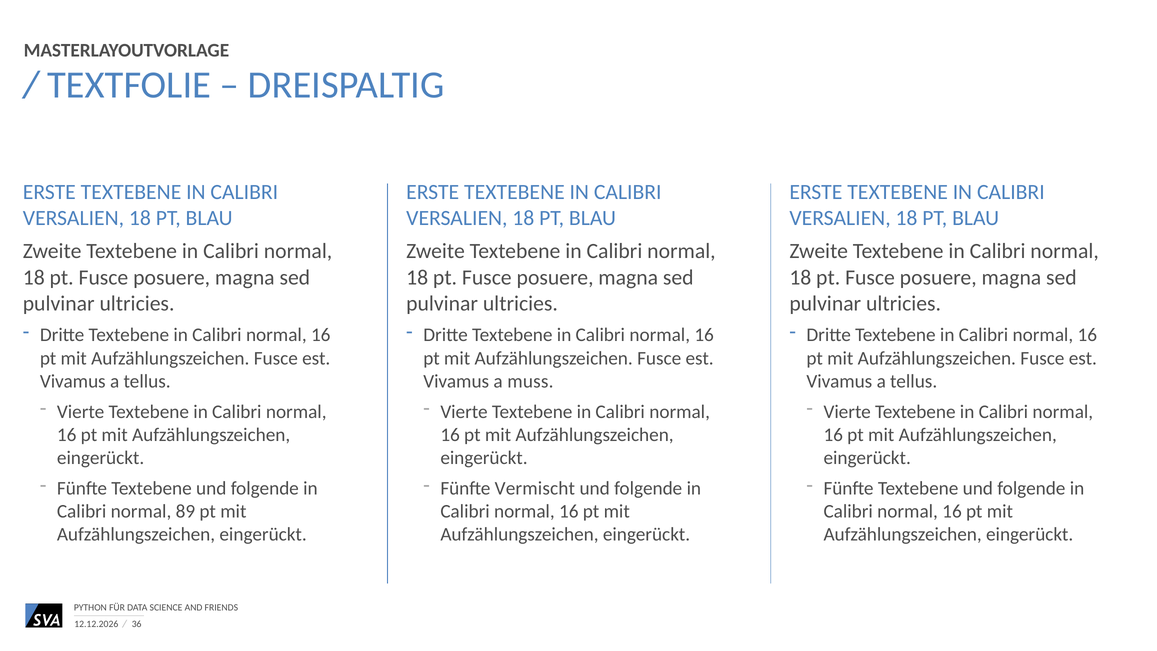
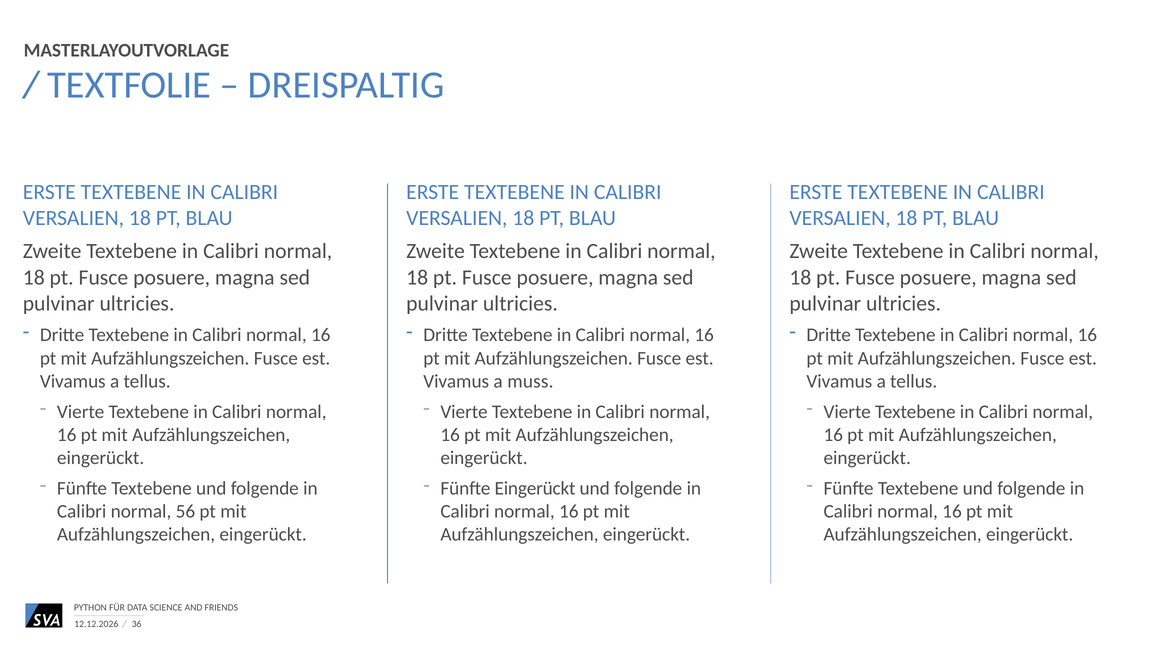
Fünfte Vermischt: Vermischt -> Eingerückt (535, 488)
89: 89 -> 56 (185, 511)
